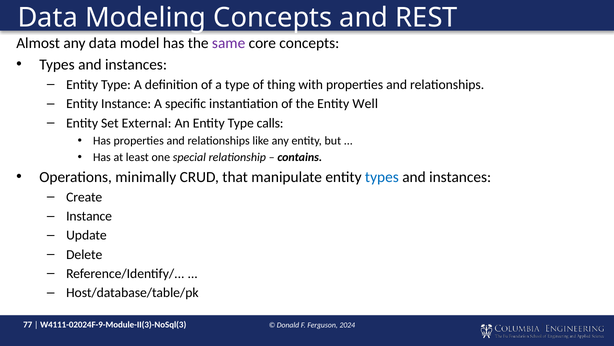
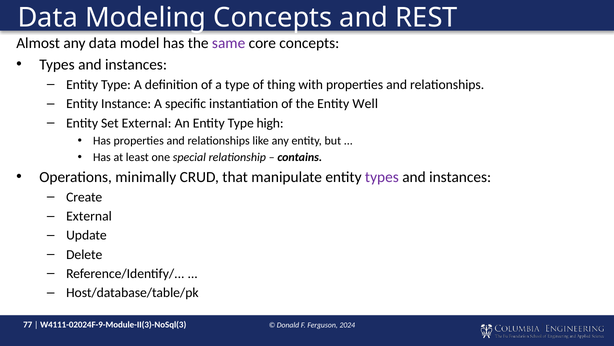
calls: calls -> high (270, 123)
types colour: blue -> purple (382, 177)
Instance: Instance -> External (89, 216)
